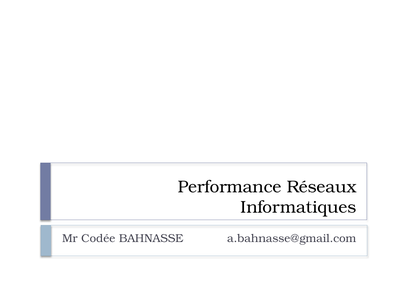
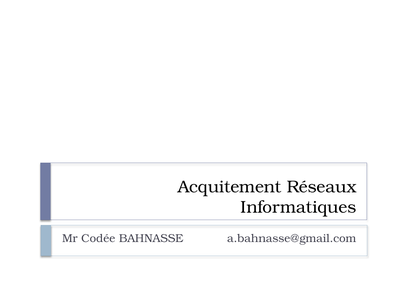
Performance: Performance -> Acquitement (230, 187)
